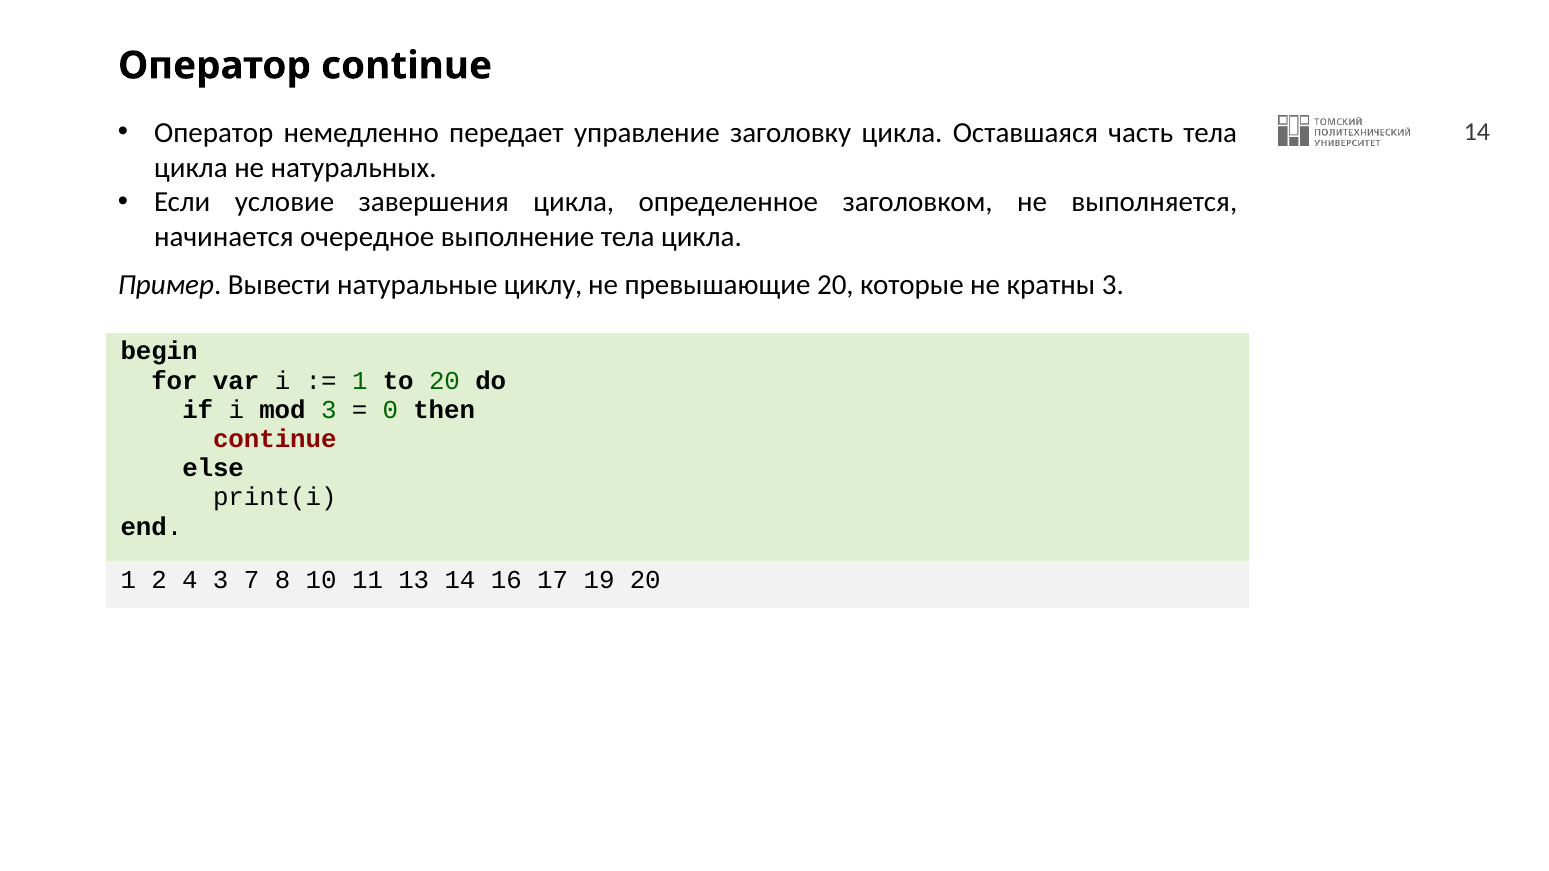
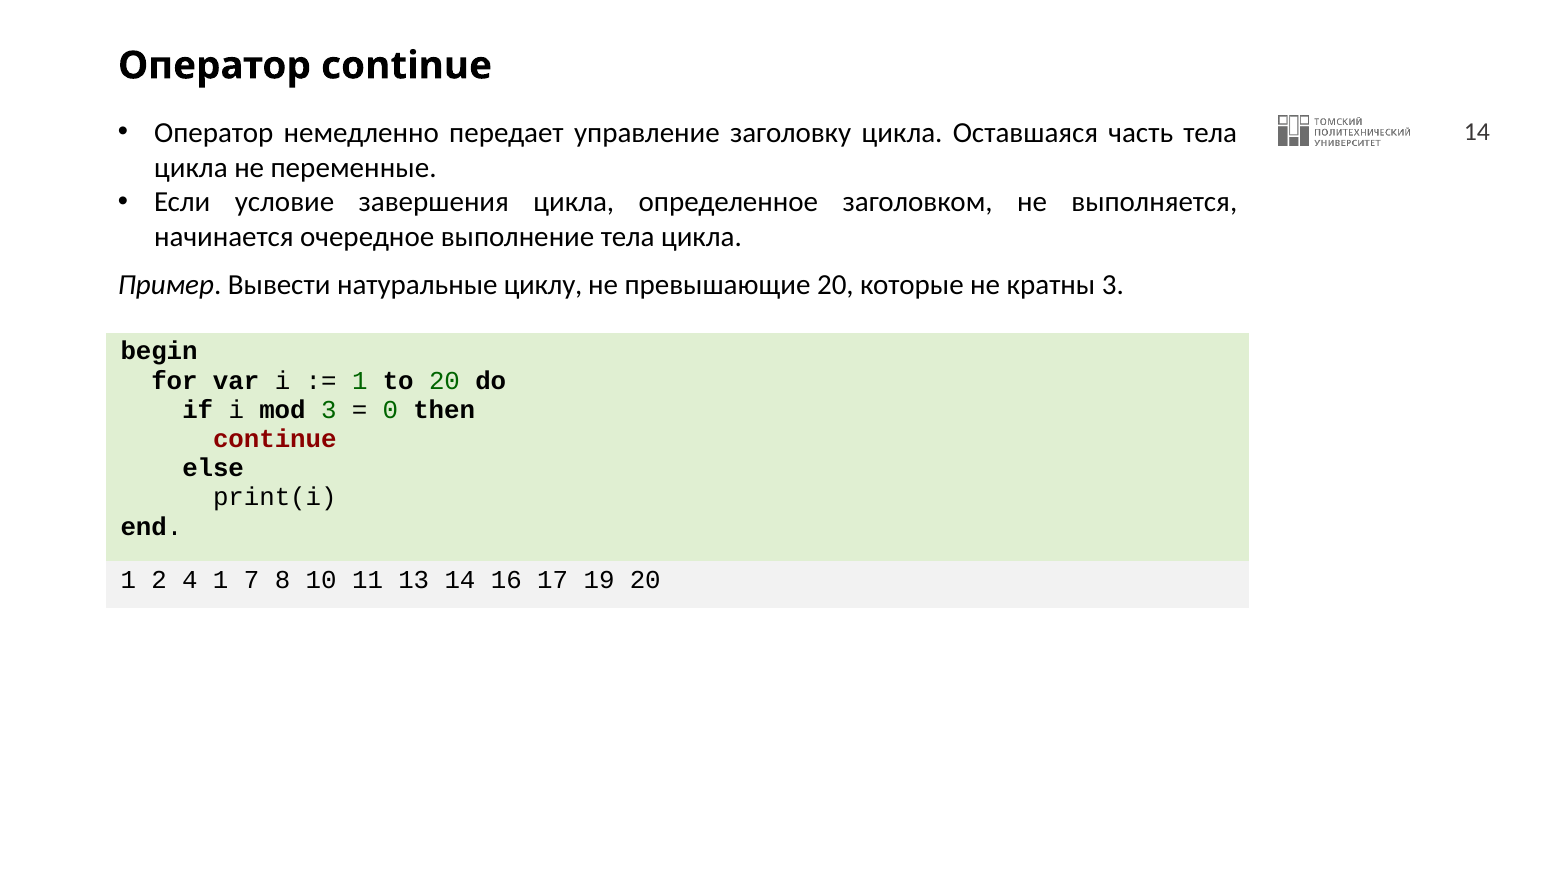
натуральных: натуральных -> переменные (354, 168)
4 3: 3 -> 1 (221, 580)
